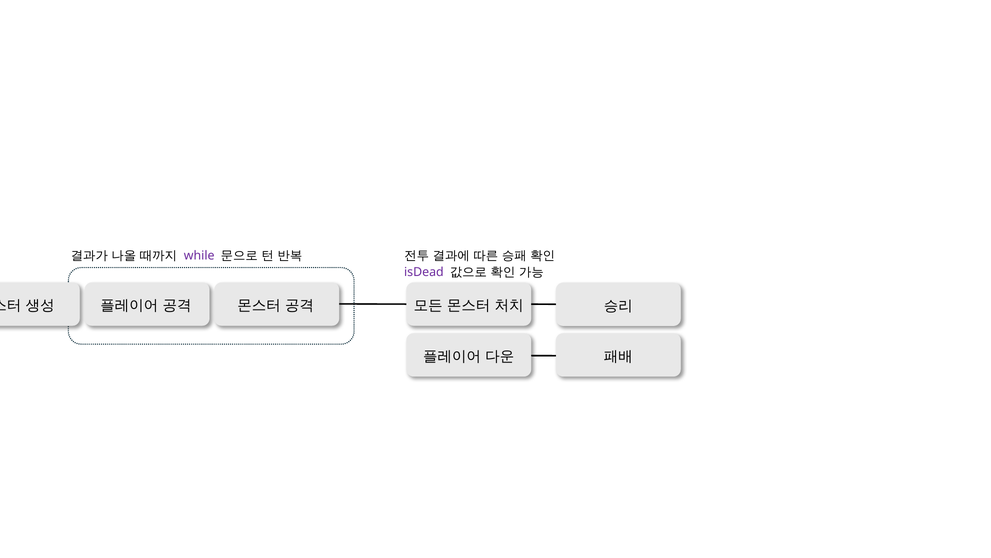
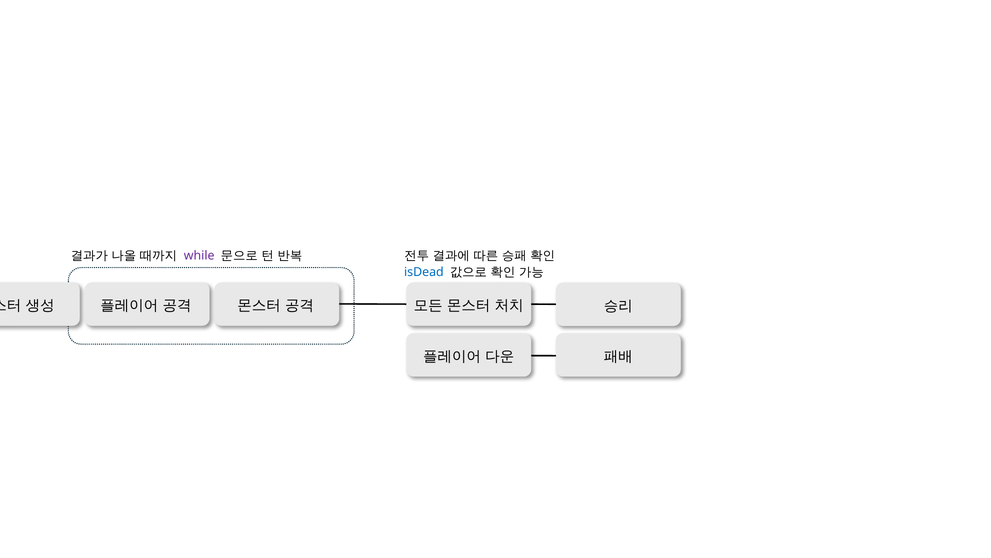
isDead colour: purple -> blue (424, 272)
